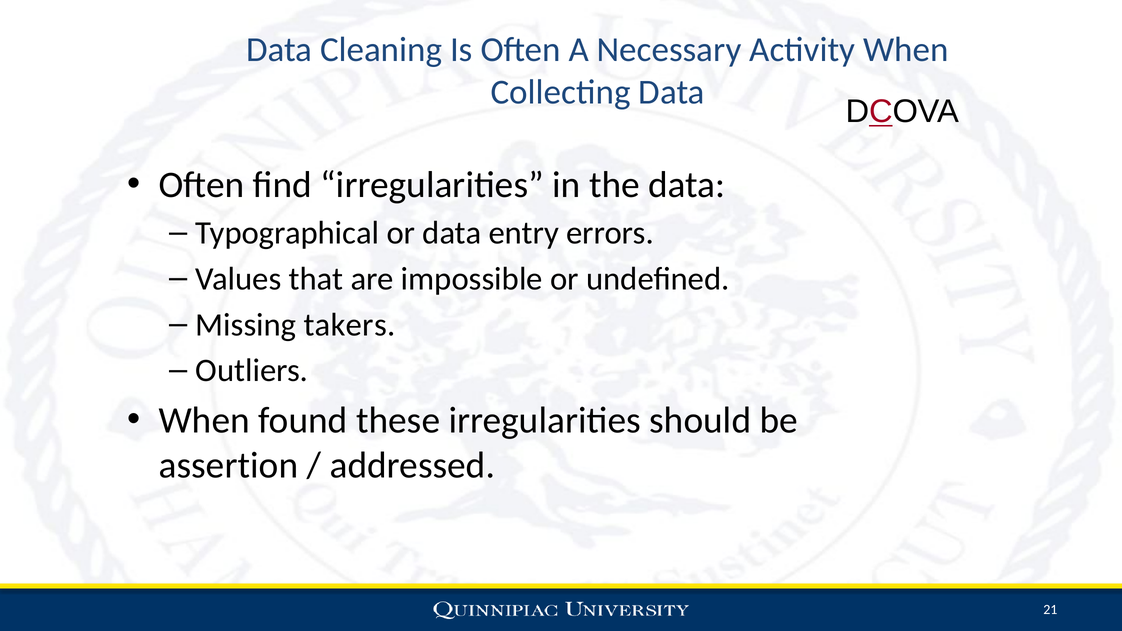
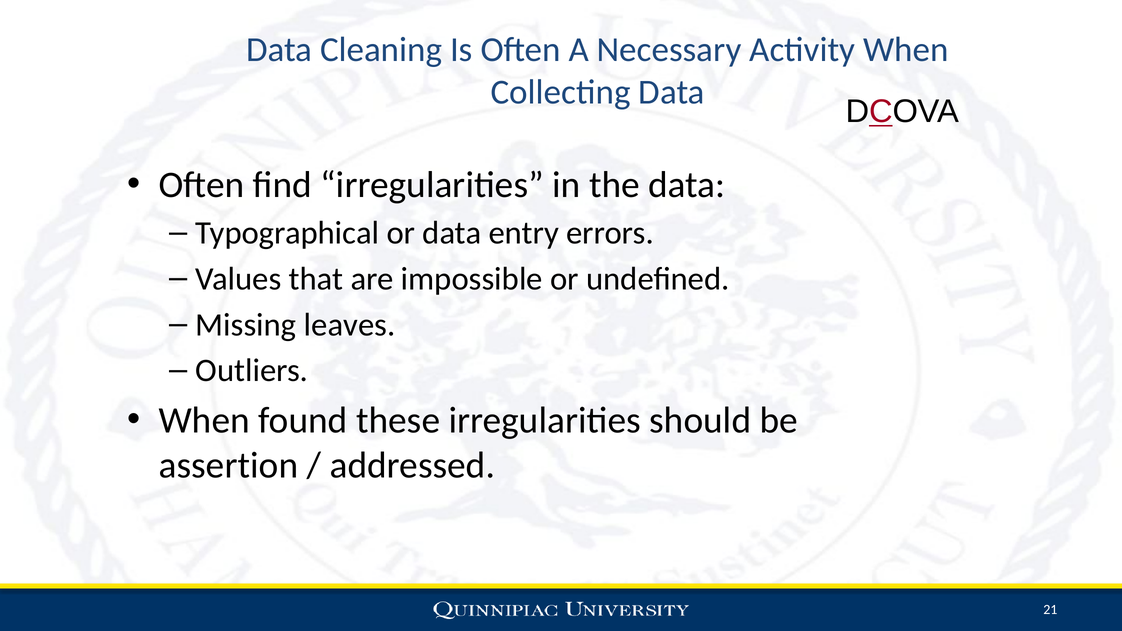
takers: takers -> leaves (350, 325)
